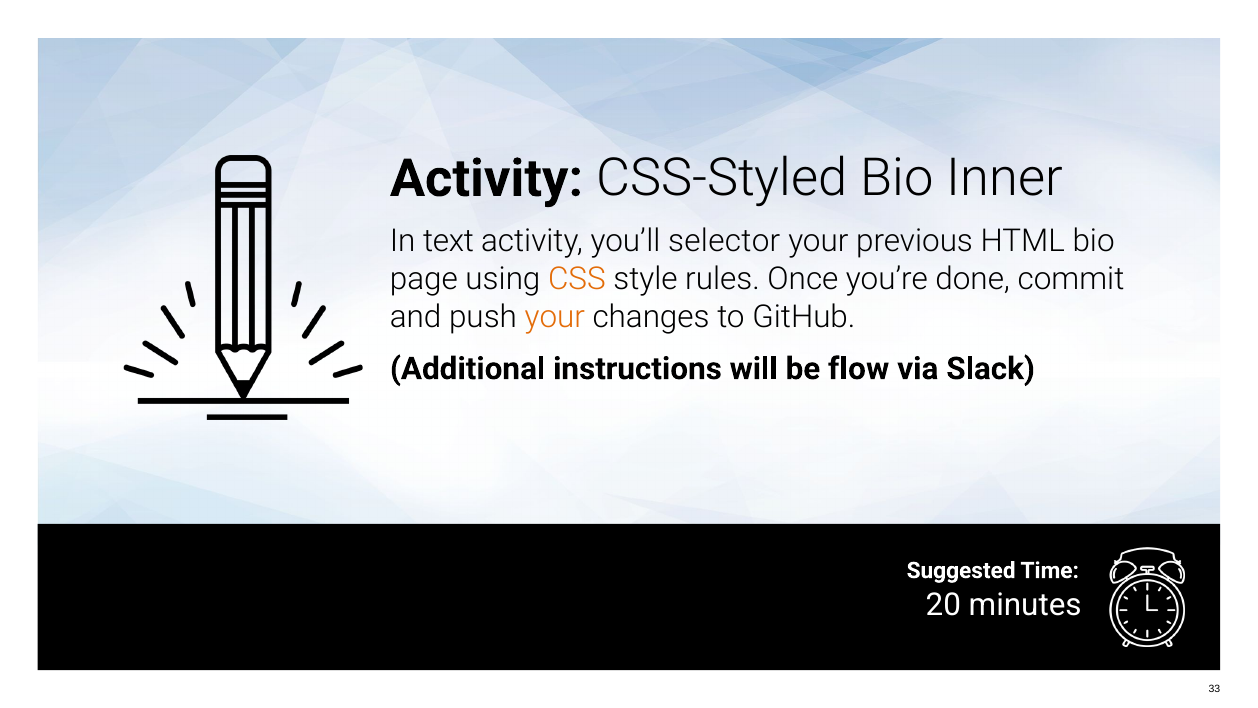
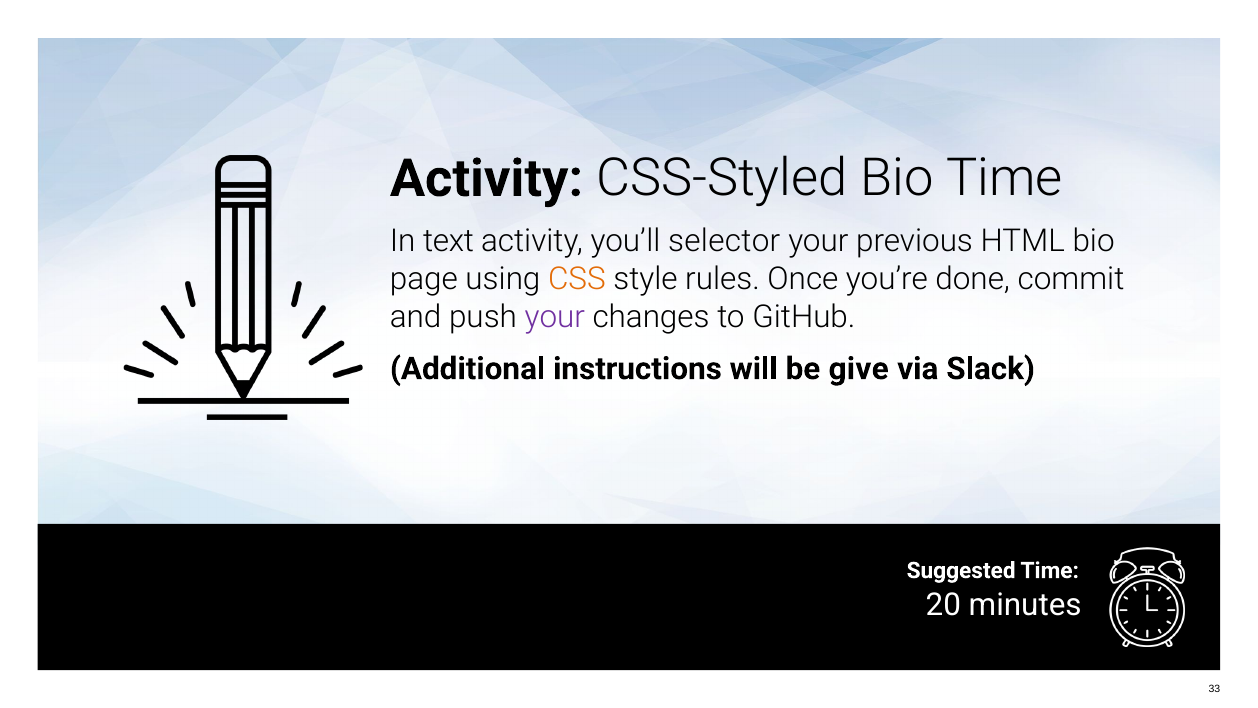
Bio Inner: Inner -> Time (1005, 179)
your colour: orange -> purple (555, 317)
flow: flow -> give (859, 369)
